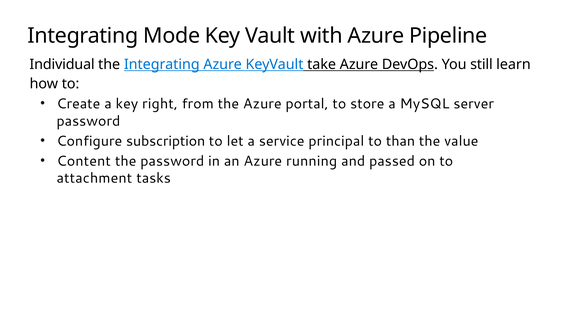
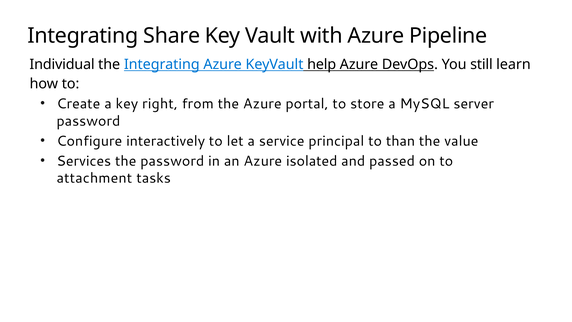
Mode: Mode -> Share (172, 36)
take: take -> help (322, 64)
subscription: subscription -> interactively (166, 141)
Content: Content -> Services (84, 161)
running: running -> isolated (312, 161)
